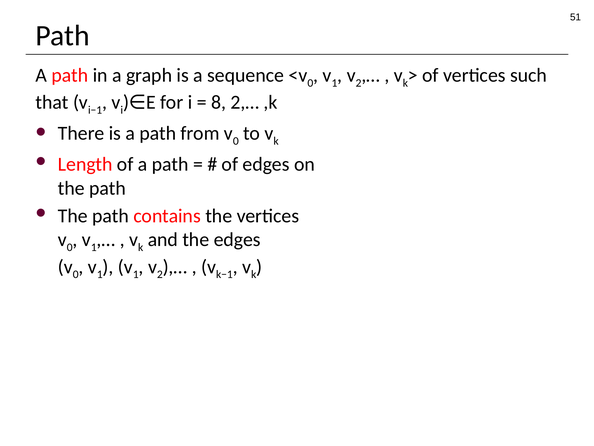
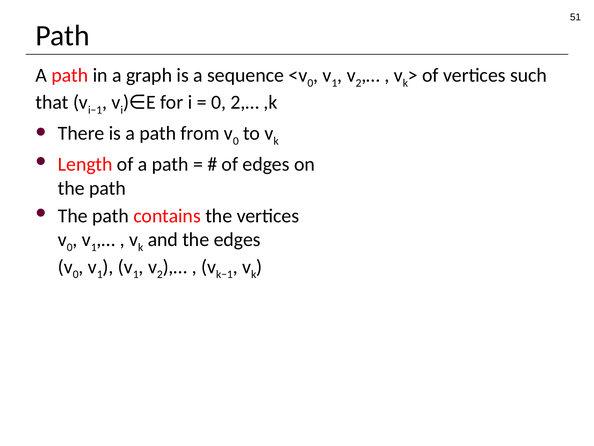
8: 8 -> 0 (219, 102)
